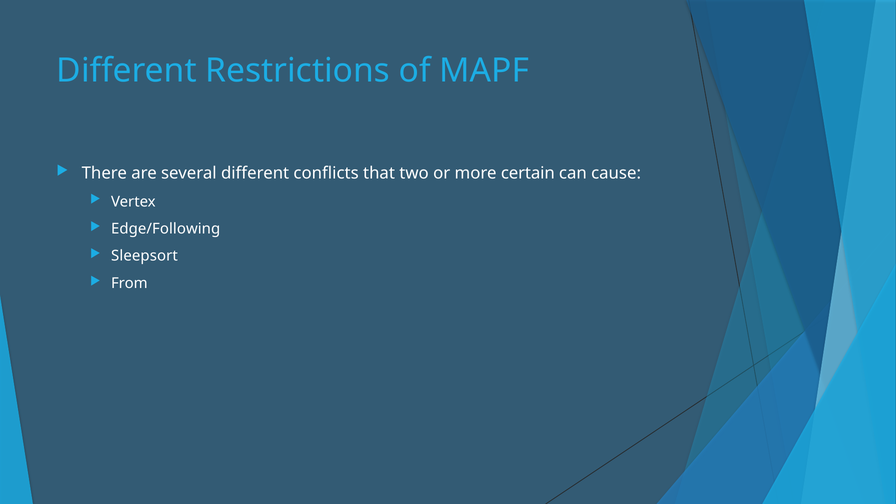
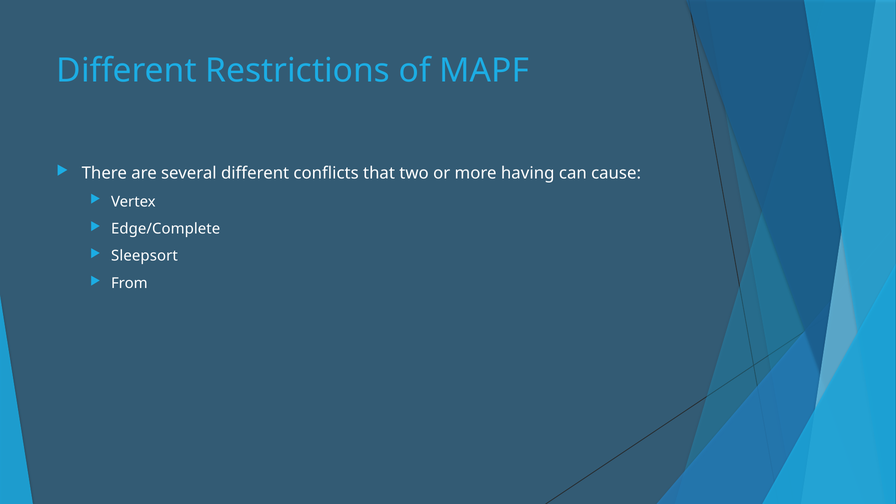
certain: certain -> having (528, 173)
Edge/Following: Edge/Following -> Edge/Complete (166, 229)
